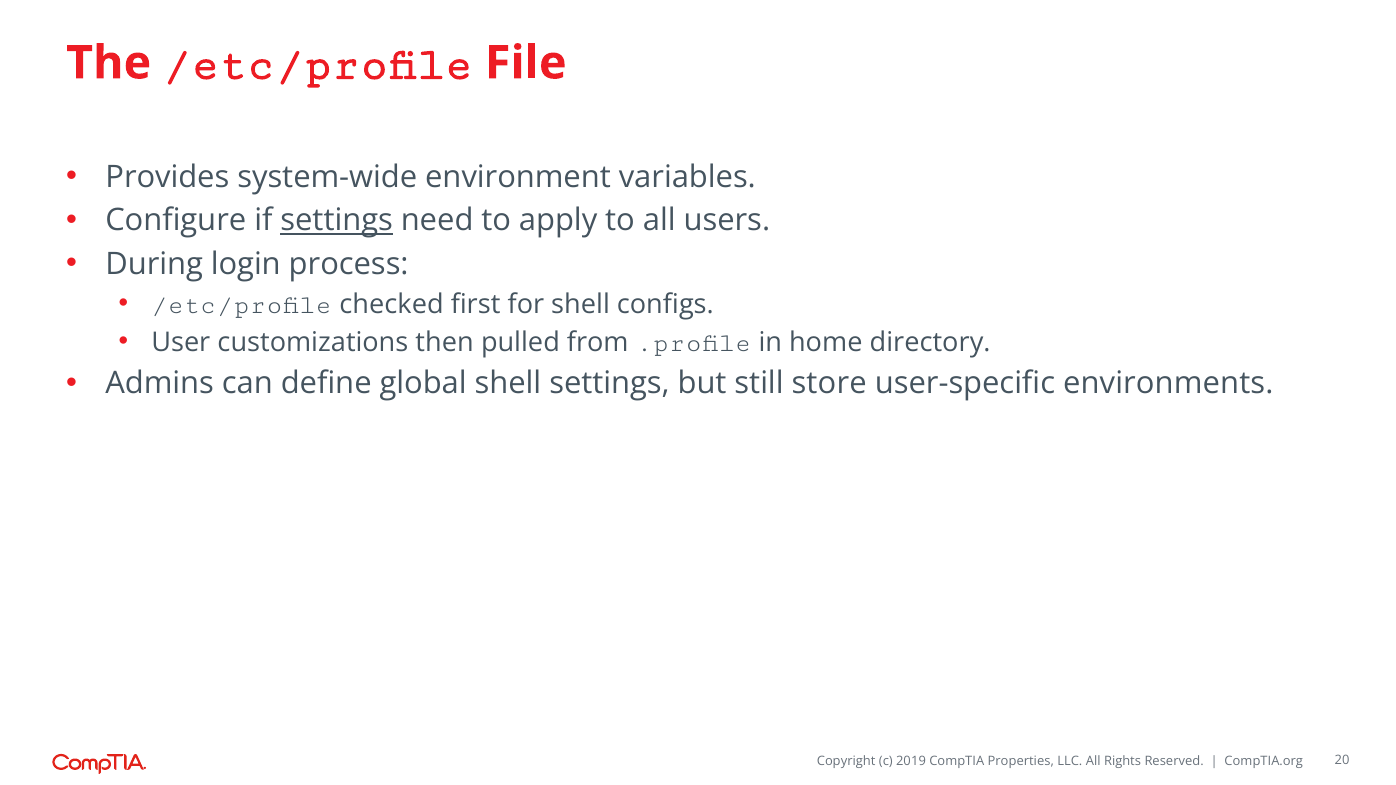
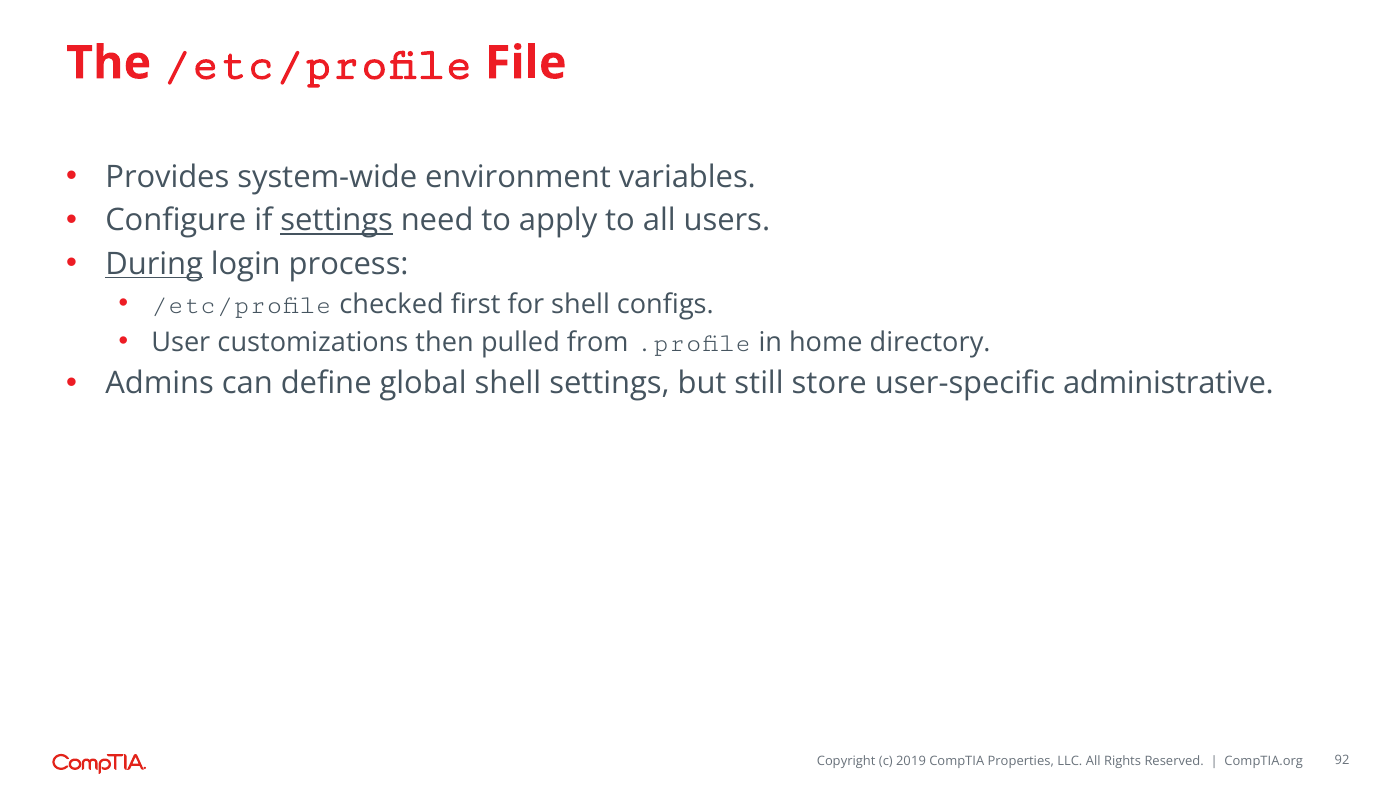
During underline: none -> present (154, 264)
environments: environments -> administrative (1168, 384)
20: 20 -> 92 (1342, 761)
